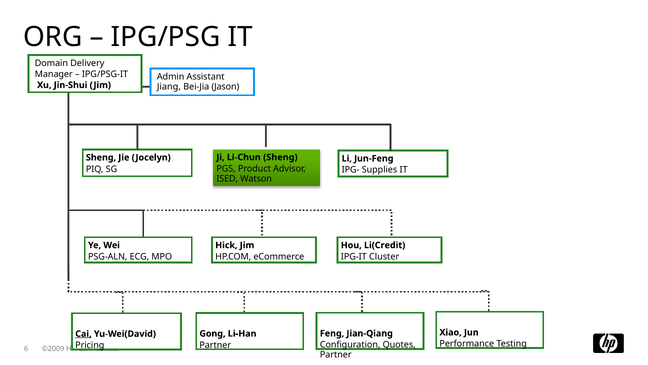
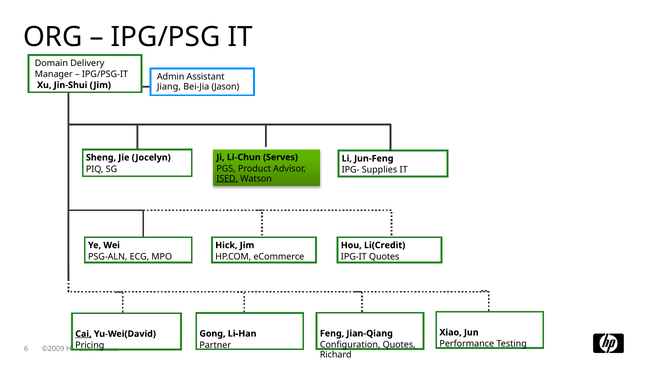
Li-Chun Sheng: Sheng -> Serves (280, 157)
ISED underline: none -> present (227, 178)
IPG-IT Cluster: Cluster -> Quotes (384, 256)
Partner: Partner -> Richard (336, 354)
